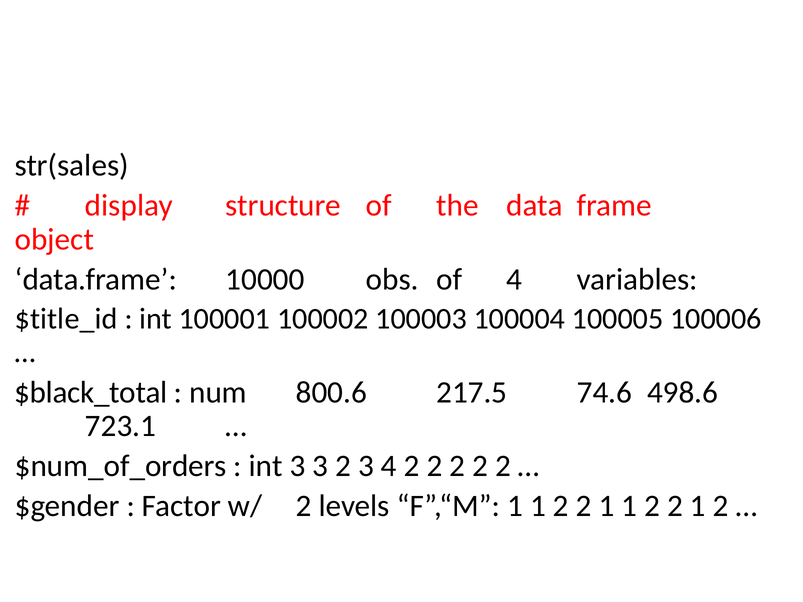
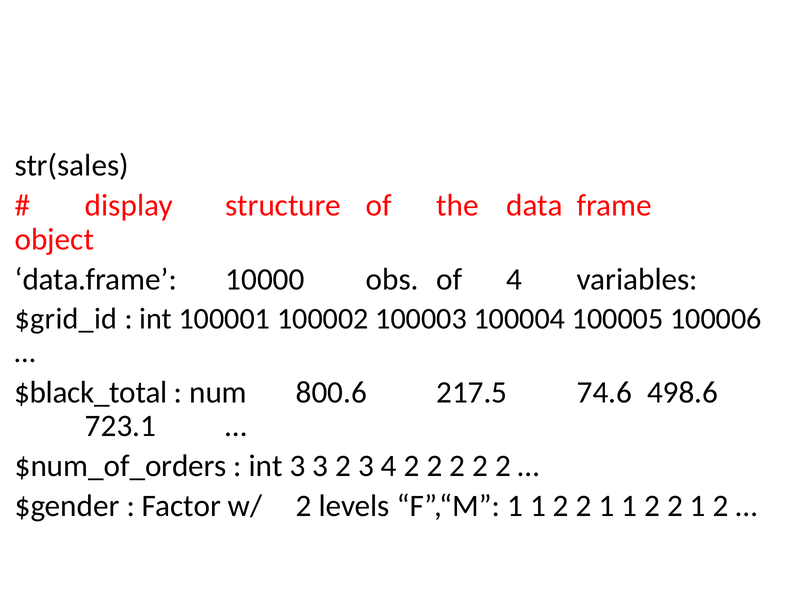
$title_id: $title_id -> $grid_id (66, 319)
